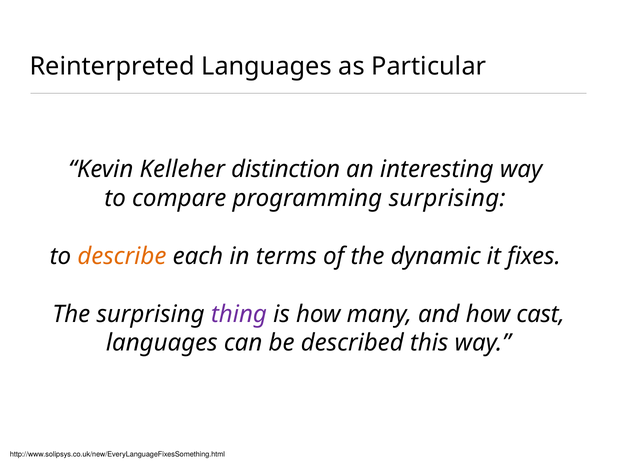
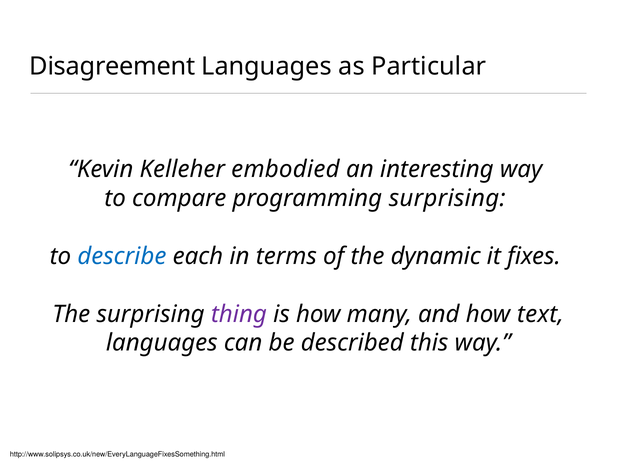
Reinterpreted: Reinterpreted -> Disagreement (112, 66)
distinction: distinction -> embodied (285, 169)
describe colour: orange -> blue (122, 256)
cast: cast -> text (540, 314)
